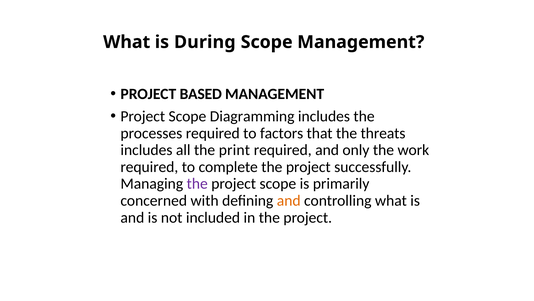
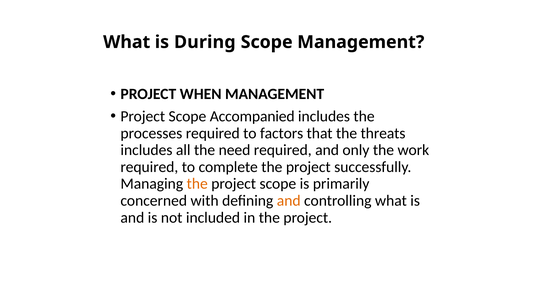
BASED: BASED -> WHEN (201, 94)
Diagramming: Diagramming -> Accompanied (252, 116)
print: print -> need (234, 150)
the colour: purple -> orange (197, 183)
